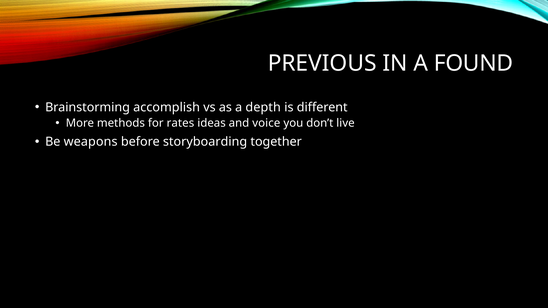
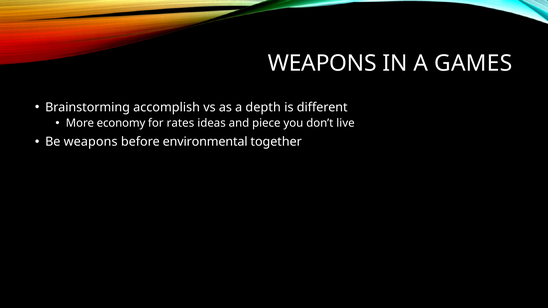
PREVIOUS: PREVIOUS -> WEAPONS (322, 63)
FOUND: FOUND -> GAMES (473, 63)
methods: methods -> economy (121, 123)
voice: voice -> piece (266, 123)
storyboarding: storyboarding -> environmental (205, 142)
